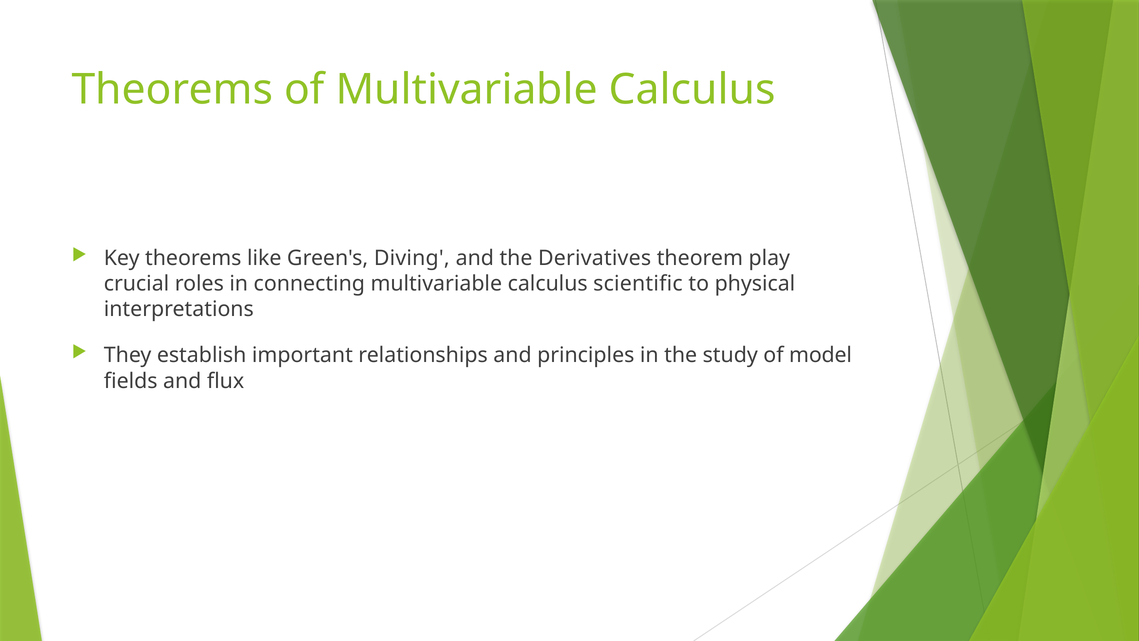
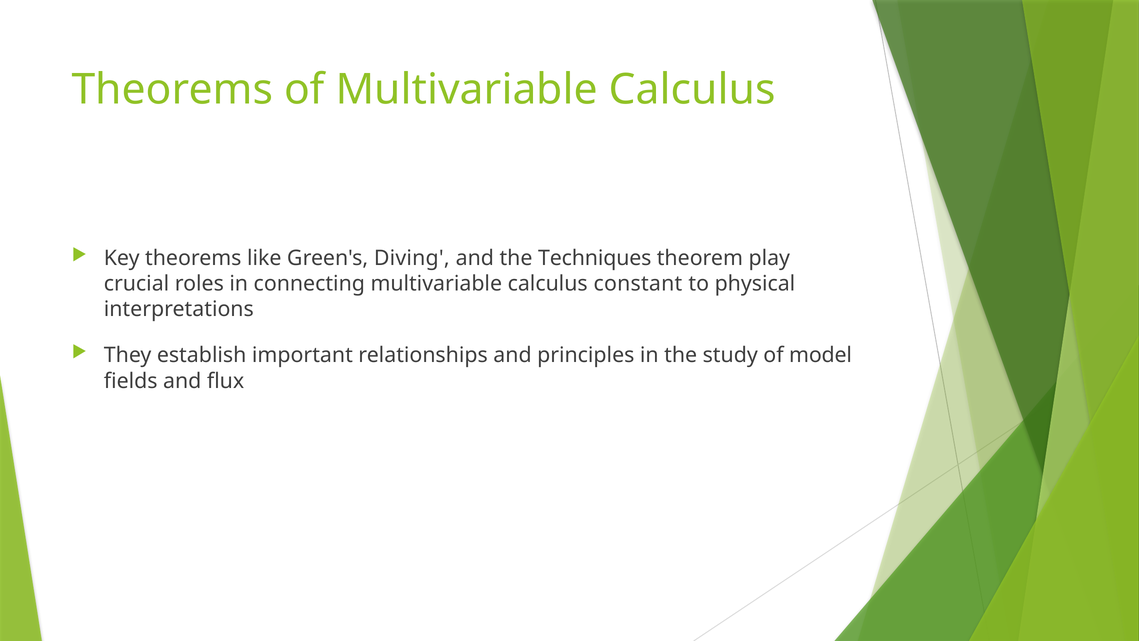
Derivatives: Derivatives -> Techniques (595, 258)
scientific: scientific -> constant (638, 284)
